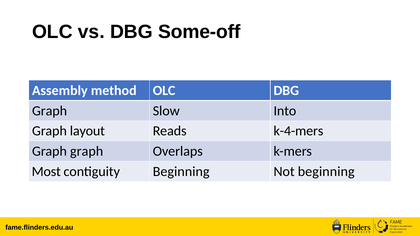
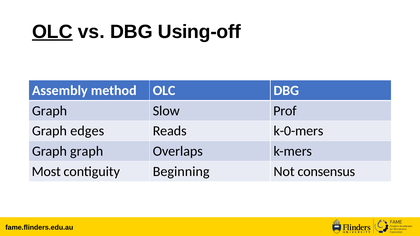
OLC underline: none -> present (52, 32)
Some-off: Some-off -> Using-off (199, 32)
Into: Into -> Prof (285, 111)
layout: layout -> edges (87, 131)
k-4-mers: k-4-mers -> k-0-mers (298, 131)
Not beginning: beginning -> consensus (326, 172)
